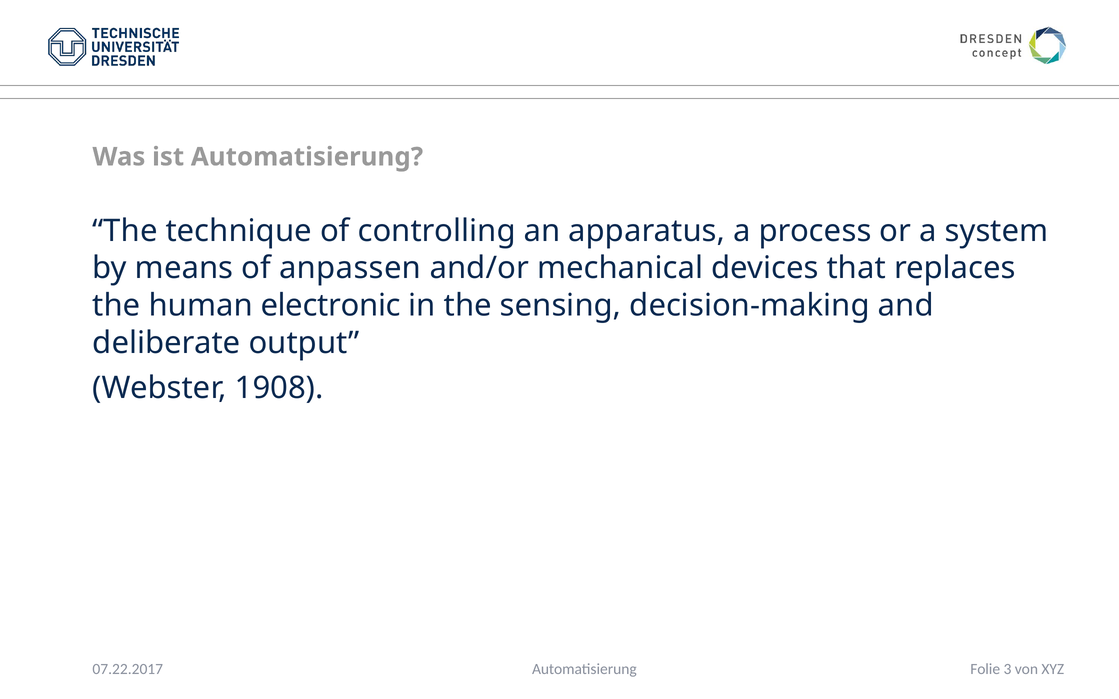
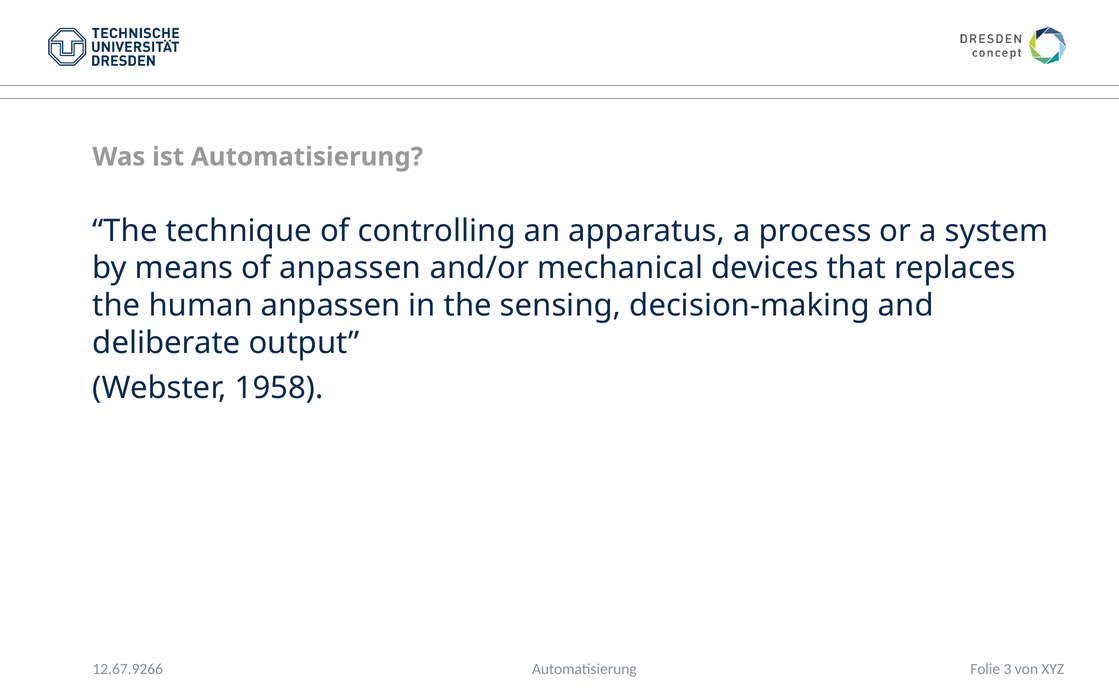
human electronic: electronic -> anpassen (331, 306)
1908: 1908 -> 1958 (279, 388)
07.22.2017: 07.22.2017 -> 12.67.9266 (128, 670)
